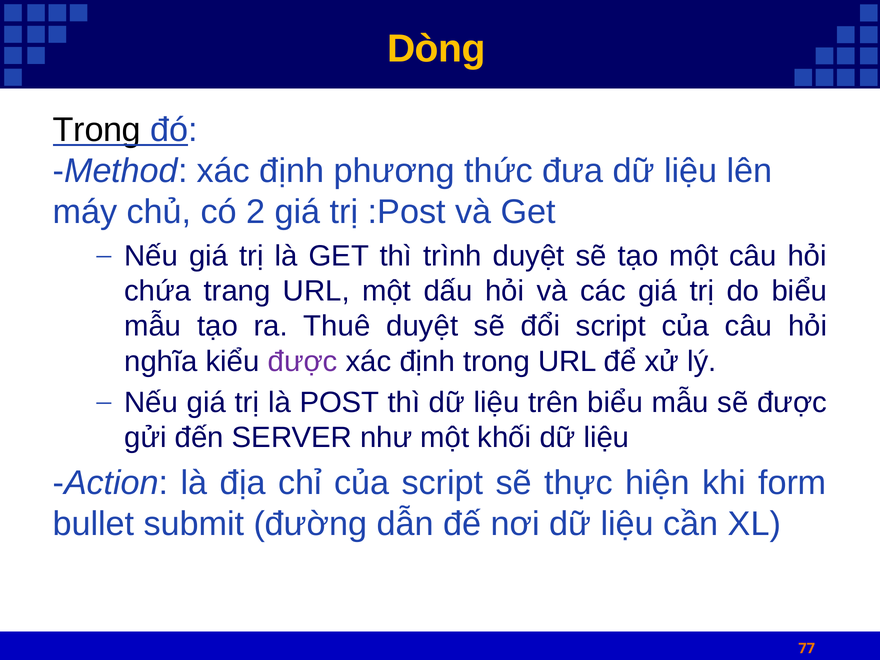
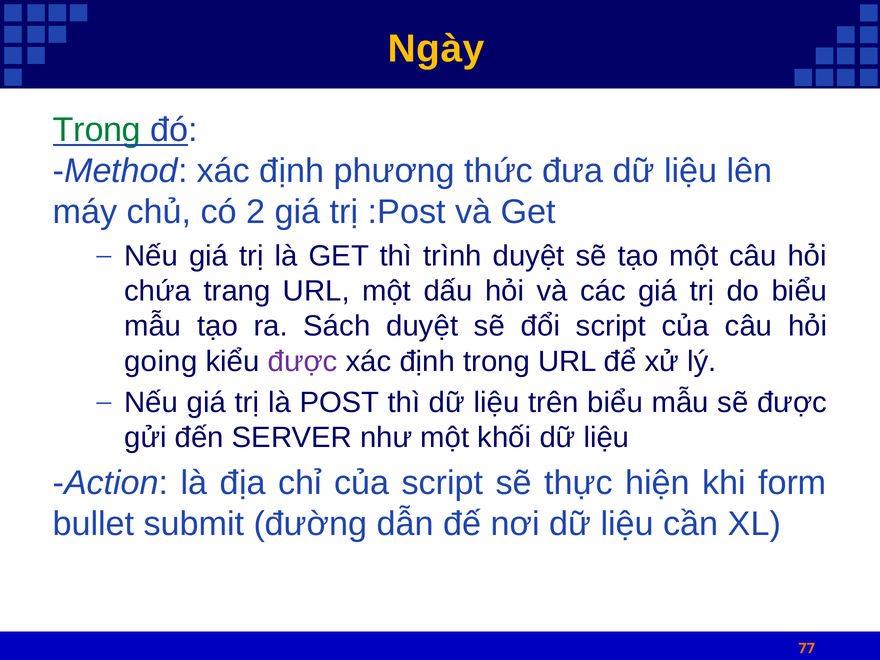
Dòng: Dòng -> Ngày (436, 49)
Trong colour: black -> green (97, 130)
Thuê: Thuê -> Sách (337, 326)
nghĩa: nghĩa -> going (161, 361)
